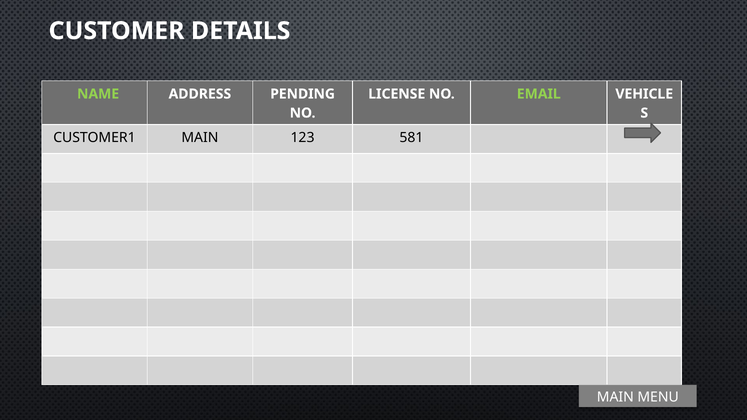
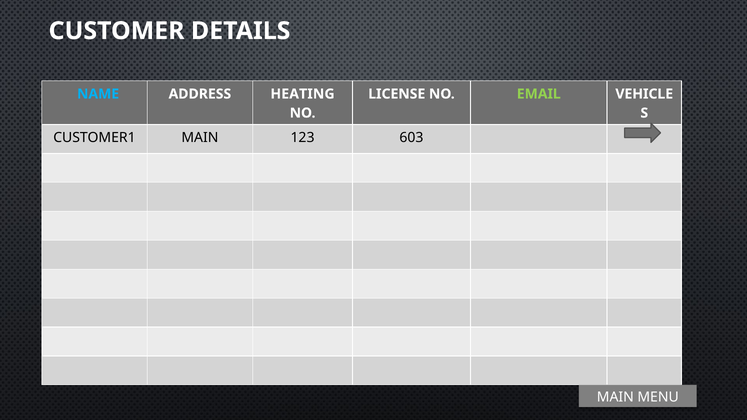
NAME colour: light green -> light blue (98, 94)
PENDING: PENDING -> HEATING (302, 94)
581: 581 -> 603 (411, 138)
